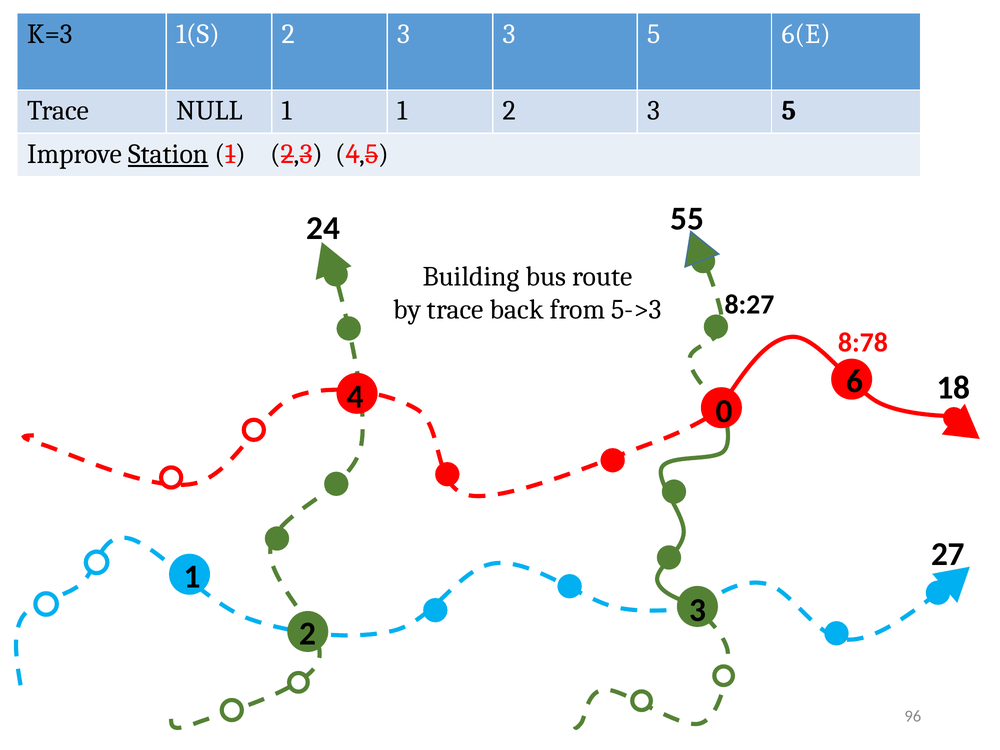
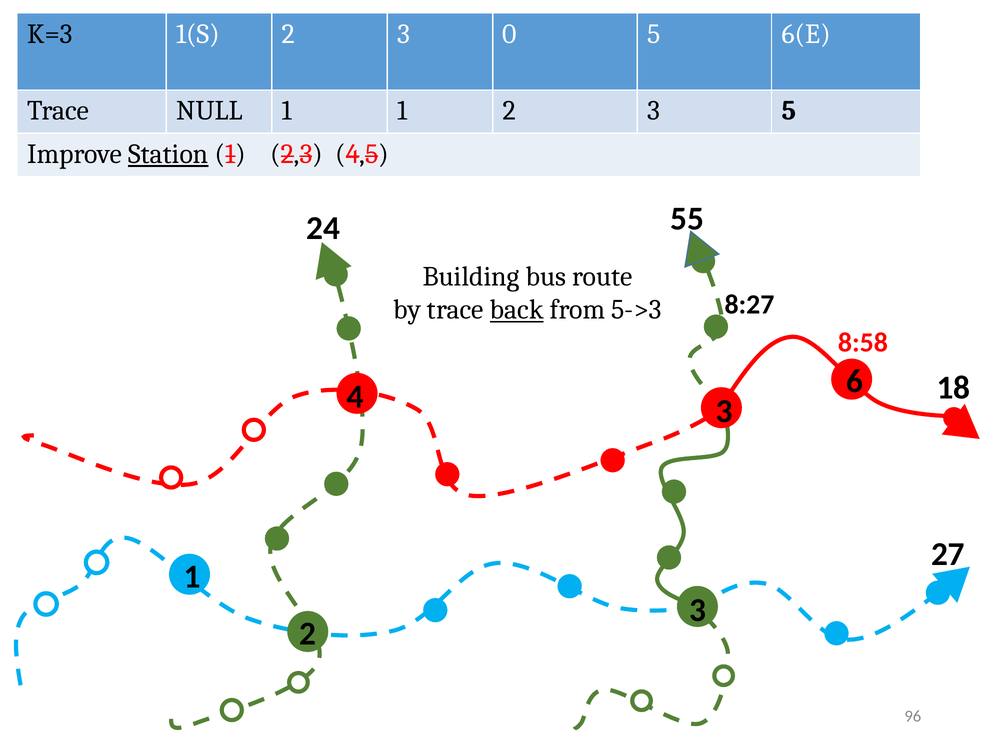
3 3: 3 -> 0 (510, 34)
back underline: none -> present (517, 310)
8:78: 8:78 -> 8:58 (863, 342)
4 0: 0 -> 3 (724, 411)
